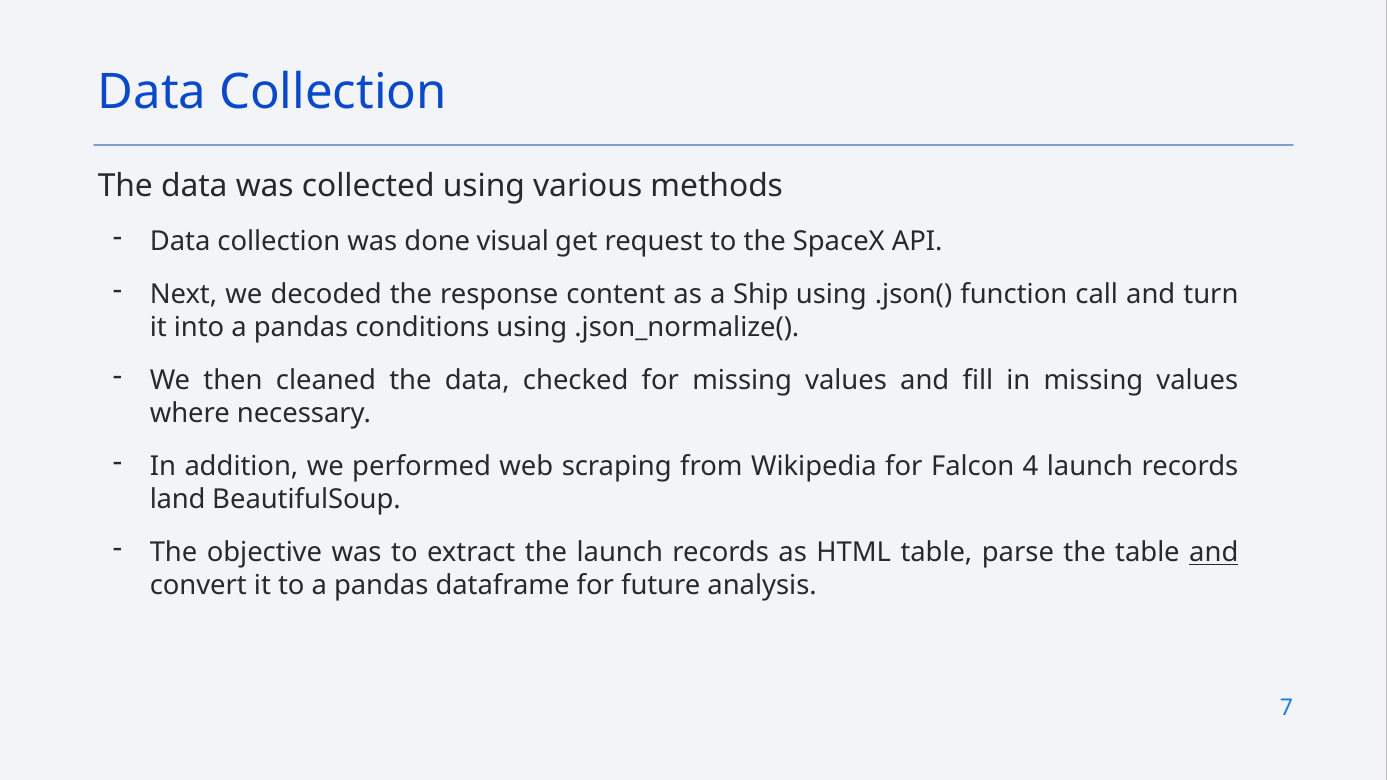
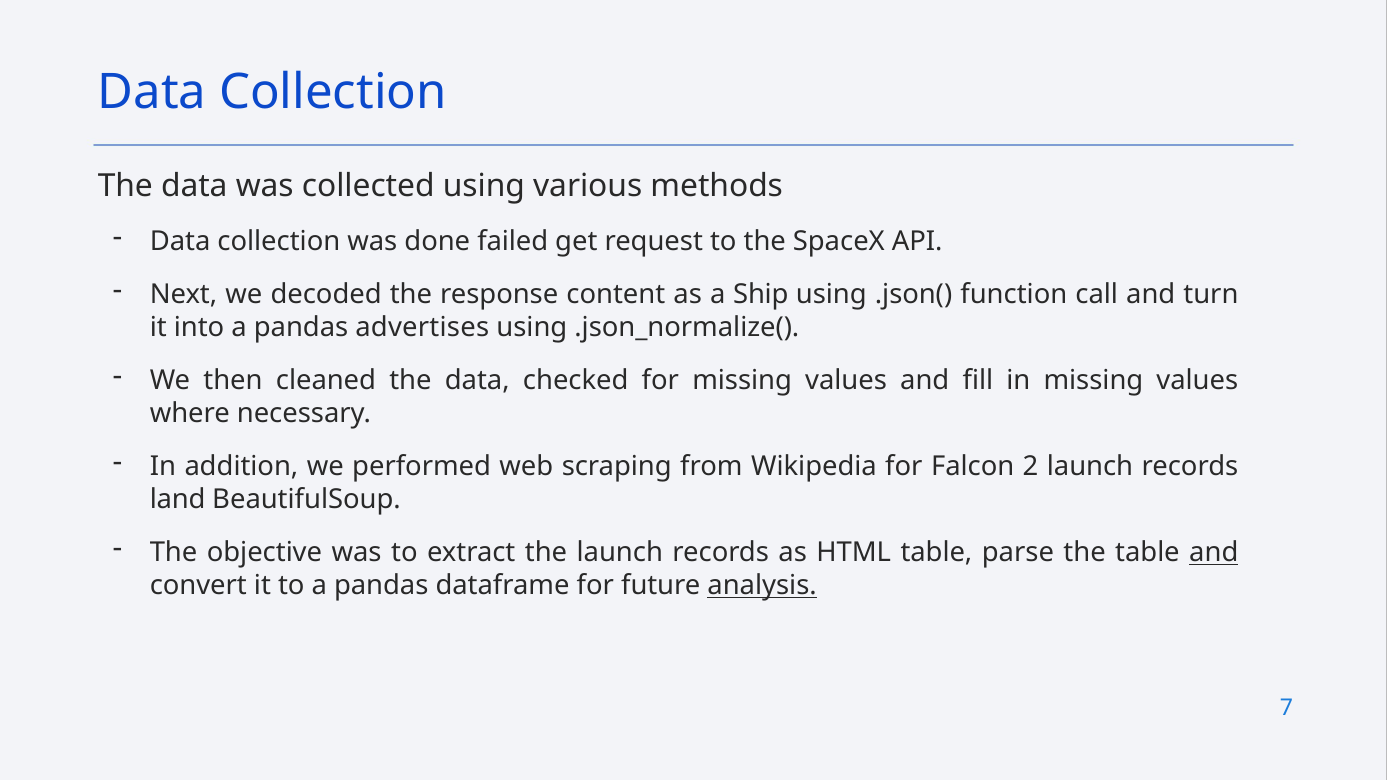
visual: visual -> failed (513, 242)
conditions: conditions -> advertises (422, 328)
4: 4 -> 2 (1031, 467)
analysis underline: none -> present (762, 586)
